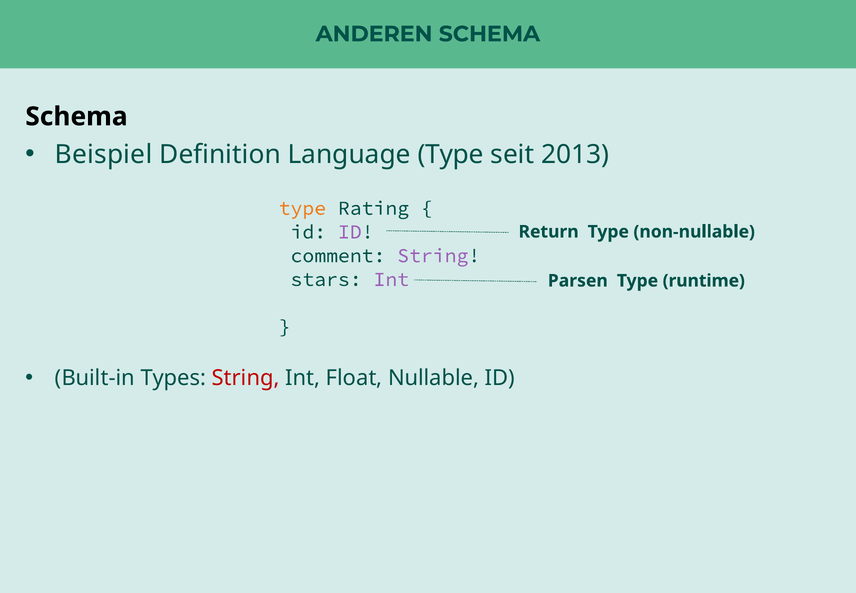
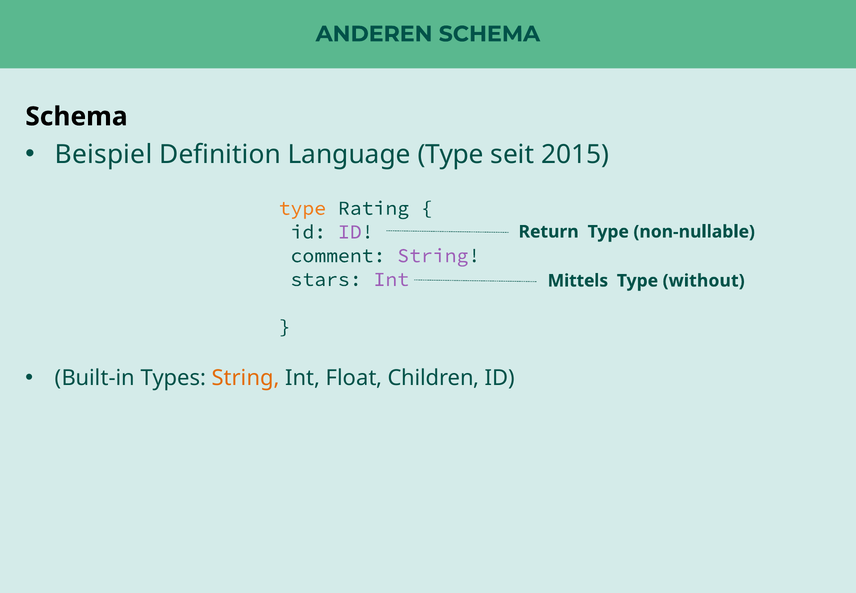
2013: 2013 -> 2015 (575, 154)
Parsen: Parsen -> Mittels (578, 281)
runtime: runtime -> without (704, 281)
String colour: red -> orange (246, 378)
Nullable: Nullable -> Children (434, 378)
